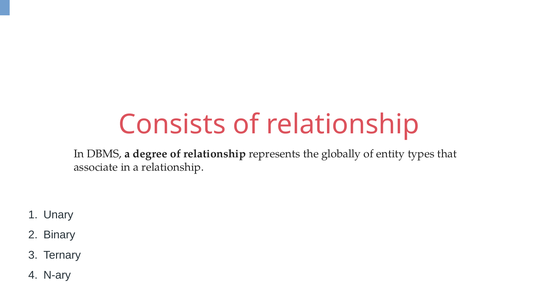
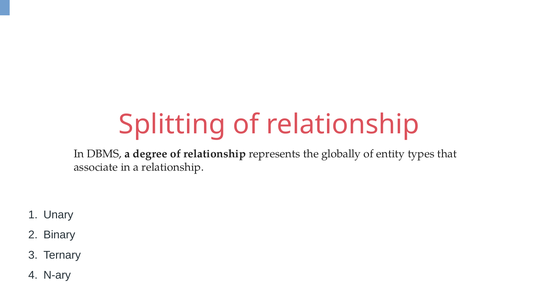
Consists: Consists -> Splitting (172, 125)
